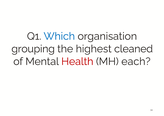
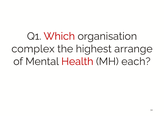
Which colour: blue -> red (59, 36)
grouping: grouping -> complex (33, 49)
cleaned: cleaned -> arrange (133, 49)
